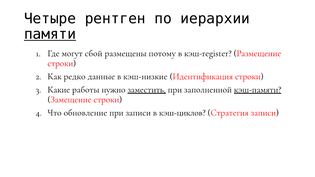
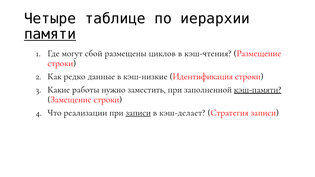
рентген: рентген -> таблице (115, 19)
потому: потому -> циклов (162, 53)
кэш-register: кэш-register -> кэш-чтения (208, 53)
заместить underline: present -> none (147, 90)
обновление: обновление -> реализации (85, 113)
записи underline: none -> present (138, 113)
кэш-циклов: кэш-циклов -> кэш-делает (182, 113)
